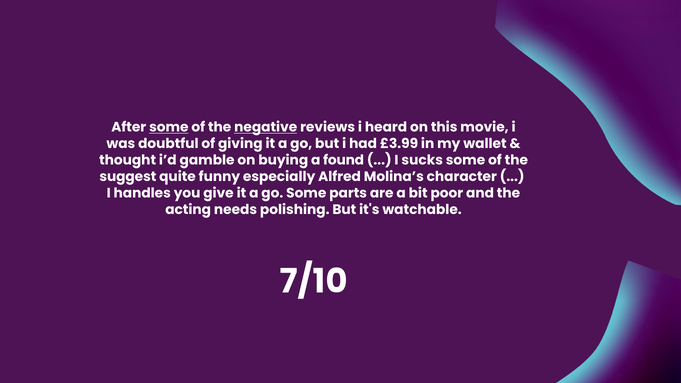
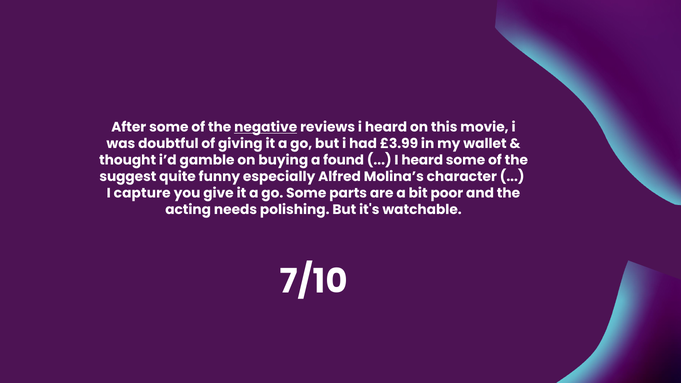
some underline: present -> none (169, 127)
sucks: sucks -> heard (422, 160)
handles: handles -> capture (142, 193)
